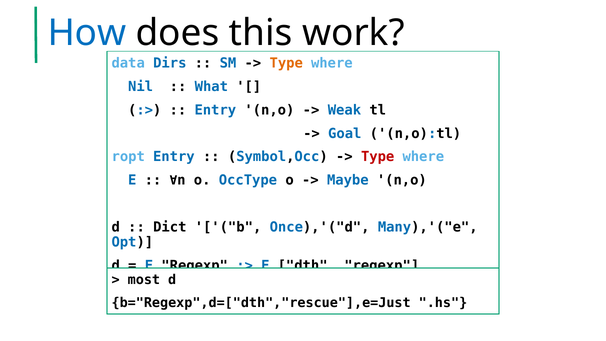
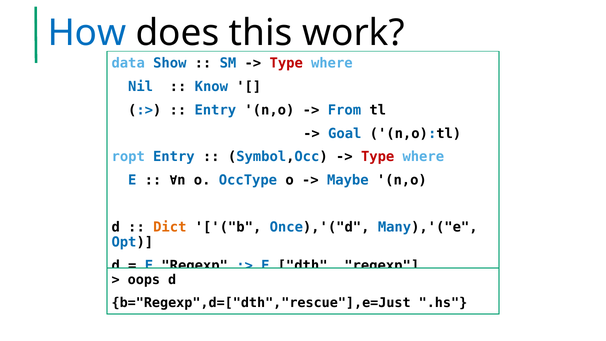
Dirs: Dirs -> Show (170, 63)
Type colour: orange -> red (286, 63)
What: What -> Know (211, 87)
Weak: Weak -> From (344, 110)
Dict colour: black -> orange (170, 227)
most: most -> oops (144, 280)
